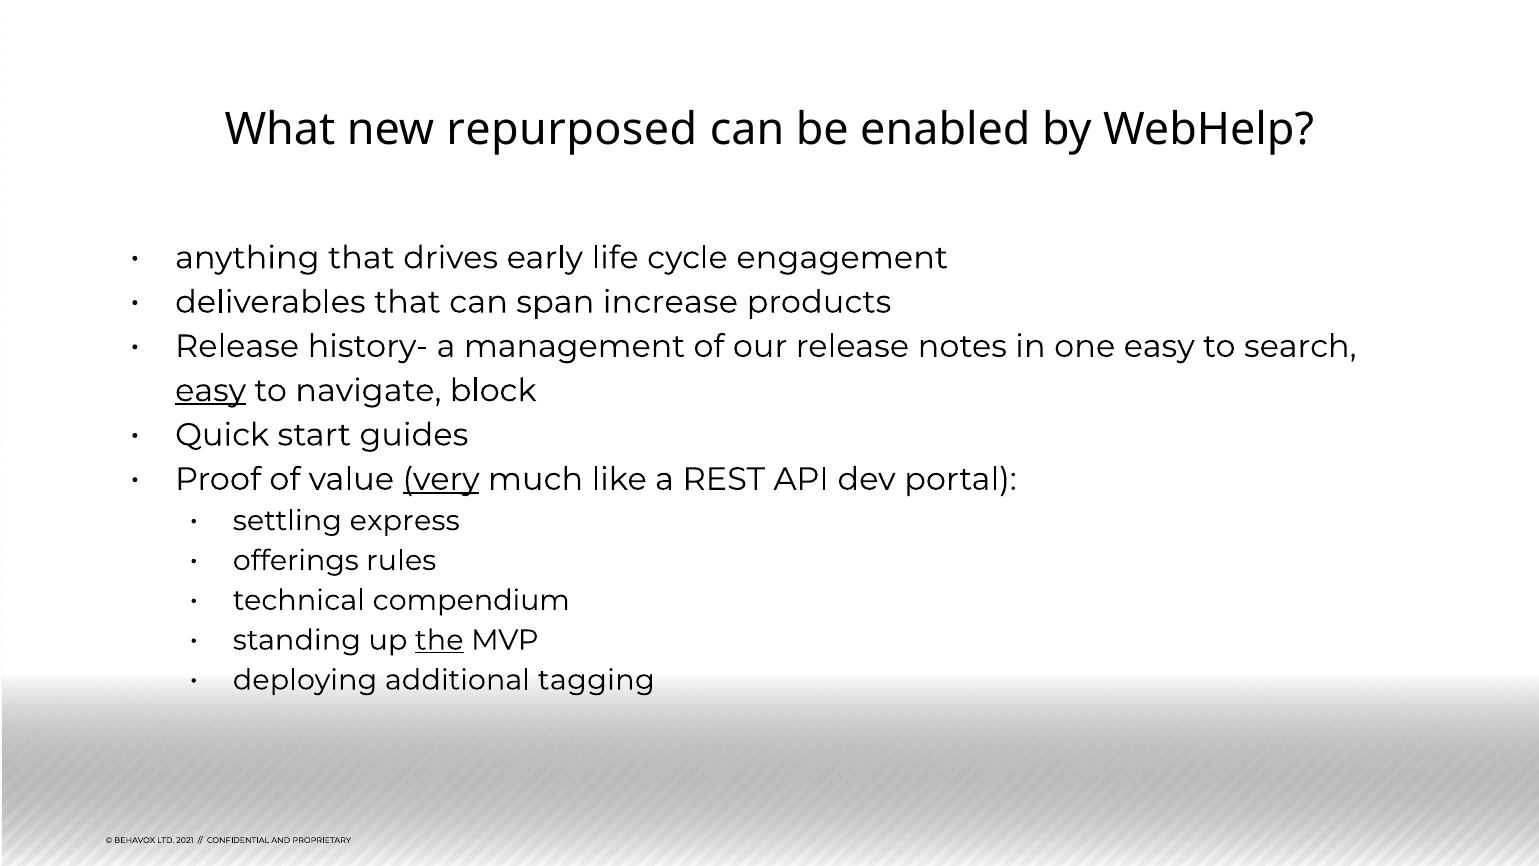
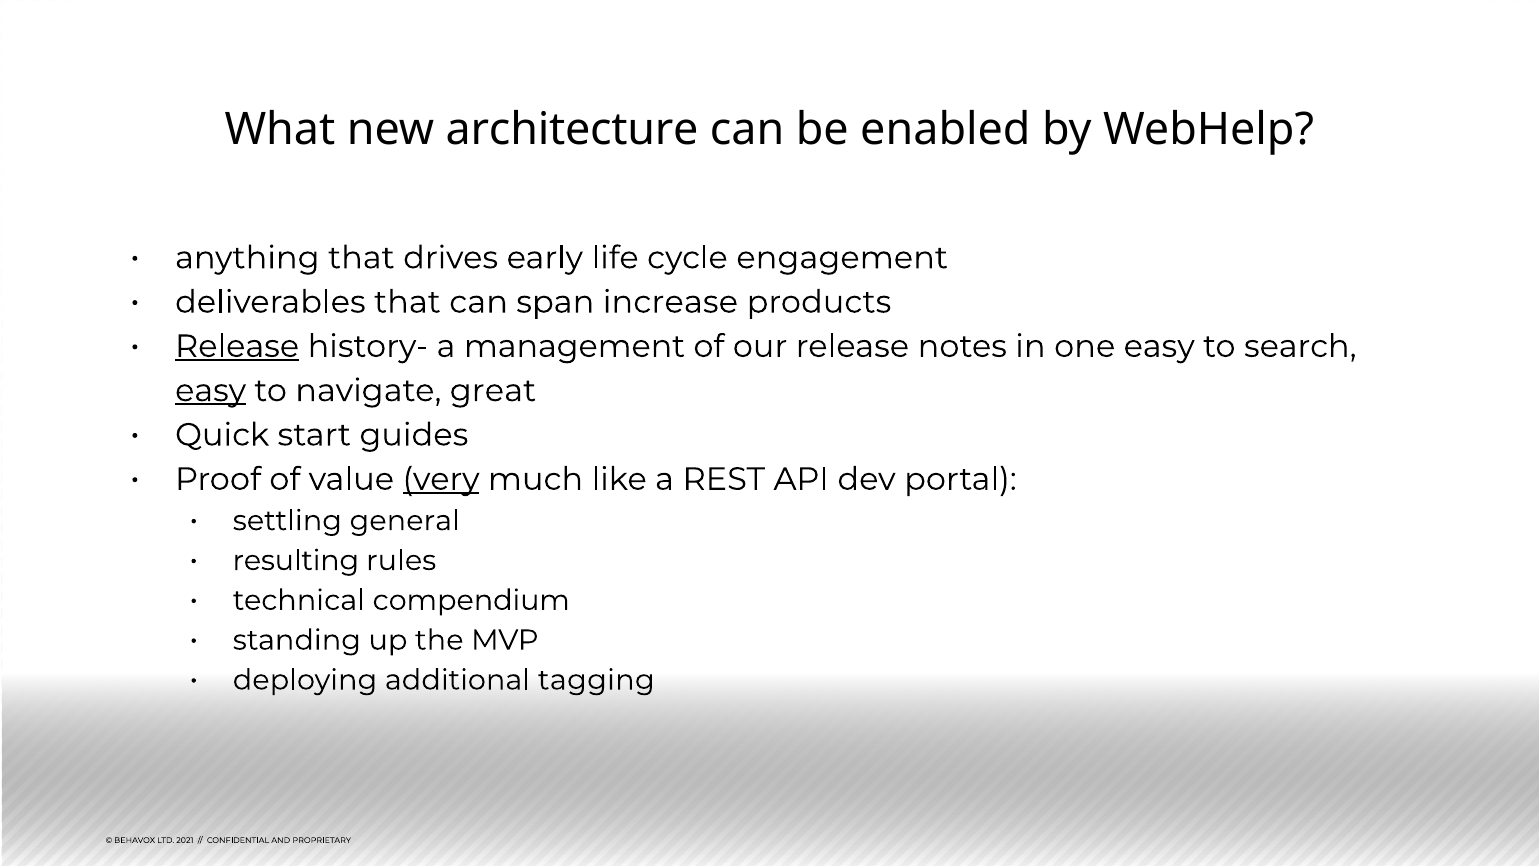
repurposed: repurposed -> architecture (572, 129)
Release underline: none -> present (237, 346)
block: block -> great (493, 390)
express: express -> general (405, 521)
offerings: offerings -> resulting (296, 560)
the underline: present -> none (439, 640)
